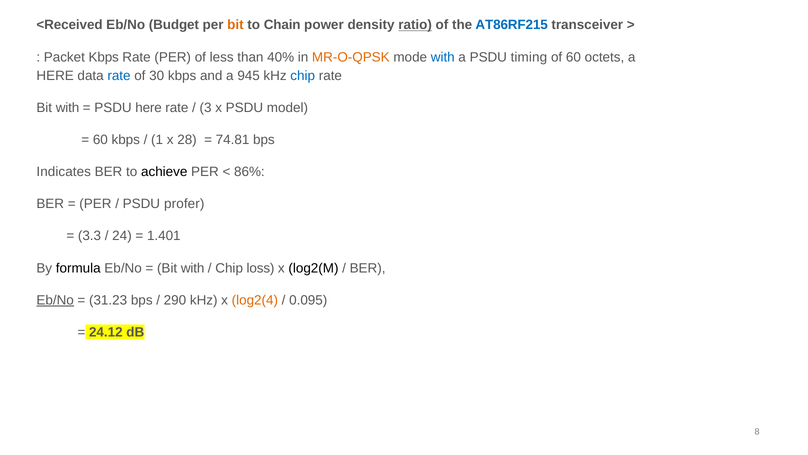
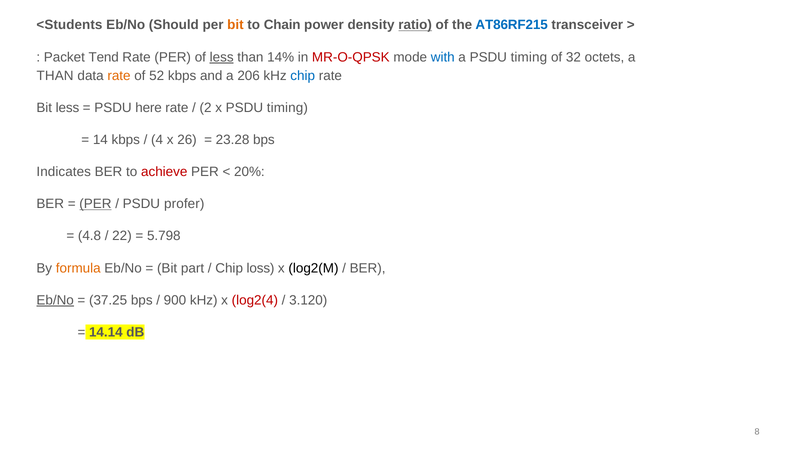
<Received: <Received -> <Students (69, 25)
Budget: Budget -> Should (174, 25)
Packet Kbps: Kbps -> Tend (104, 57)
less underline: none -> present (222, 57)
40%: 40% -> 14% (281, 57)
MR-O-QPSK colour: orange -> red (351, 57)
of 60: 60 -> 32 (573, 57)
HERE: HERE -> THAN (55, 76)
rate colour: blue -> orange (119, 76)
30: 30 -> 52 (157, 76)
945: 945 -> 206 (249, 76)
with: with -> less (68, 108)
3: 3 -> 2 (206, 108)
x PSDU model: model -> timing (287, 108)
60: 60 -> 14 (100, 140)
1: 1 -> 4 (157, 140)
28: 28 -> 26 (187, 140)
74.81: 74.81 -> 23.28 (233, 140)
achieve colour: black -> red (164, 172)
86%: 86% -> 20% (249, 172)
PER underline: none -> present (95, 204)
3.3: 3.3 -> 4.8 (89, 236)
24: 24 -> 22 (122, 236)
1.401: 1.401 -> 5.798 (164, 236)
formula colour: black -> orange (78, 268)
with: with -> part (193, 268)
31.23: 31.23 -> 37.25 (108, 300)
290: 290 -> 900 (175, 300)
log2(4 colour: orange -> red (255, 300)
0.095: 0.095 -> 3.120 (308, 300)
24.12: 24.12 -> 14.14 (106, 332)
